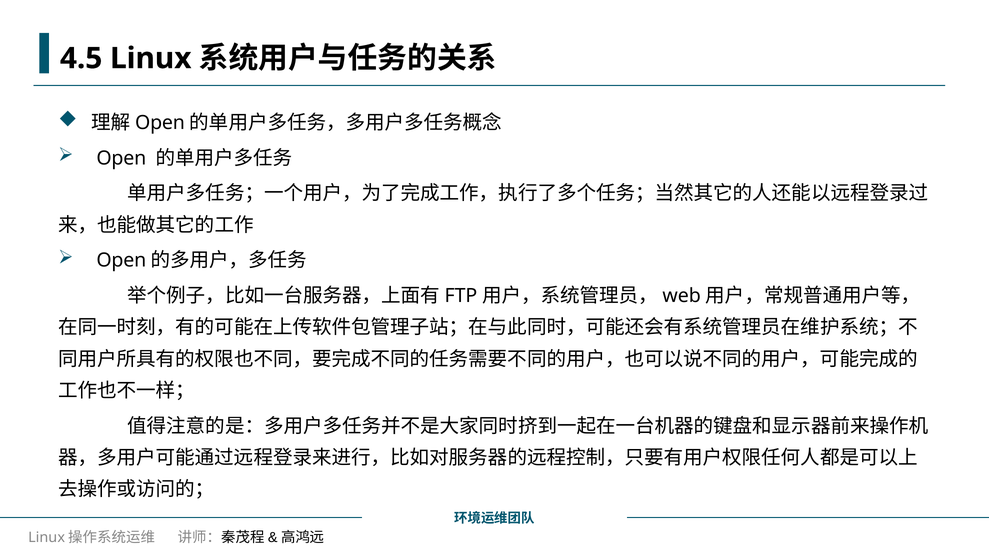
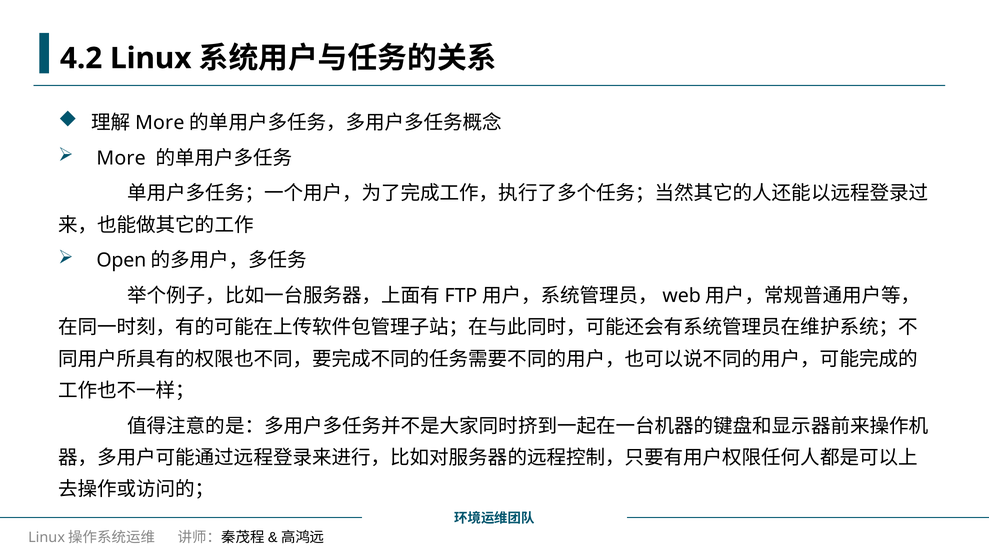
4.5: 4.5 -> 4.2 (81, 58)
Open: Open -> More (160, 123)
Open: Open -> More (121, 158)
